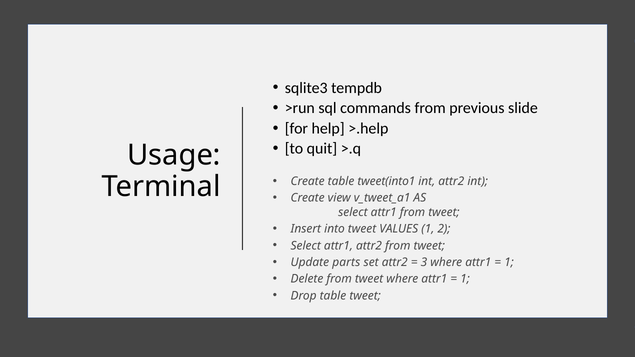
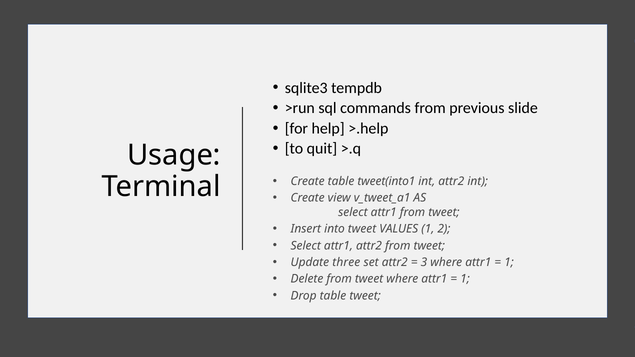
parts: parts -> three (346, 262)
